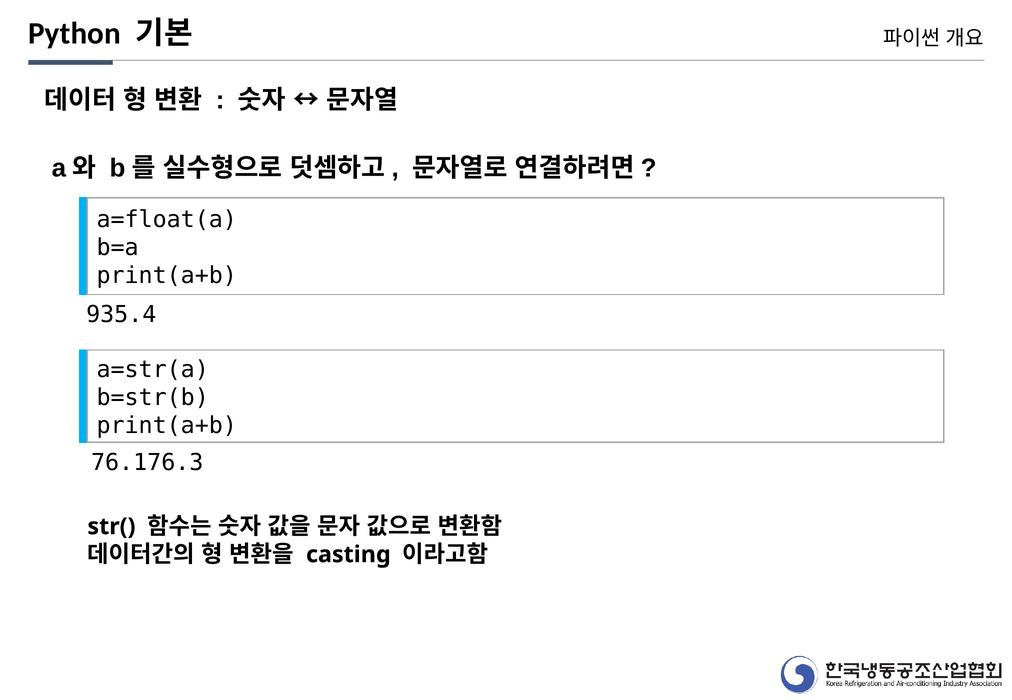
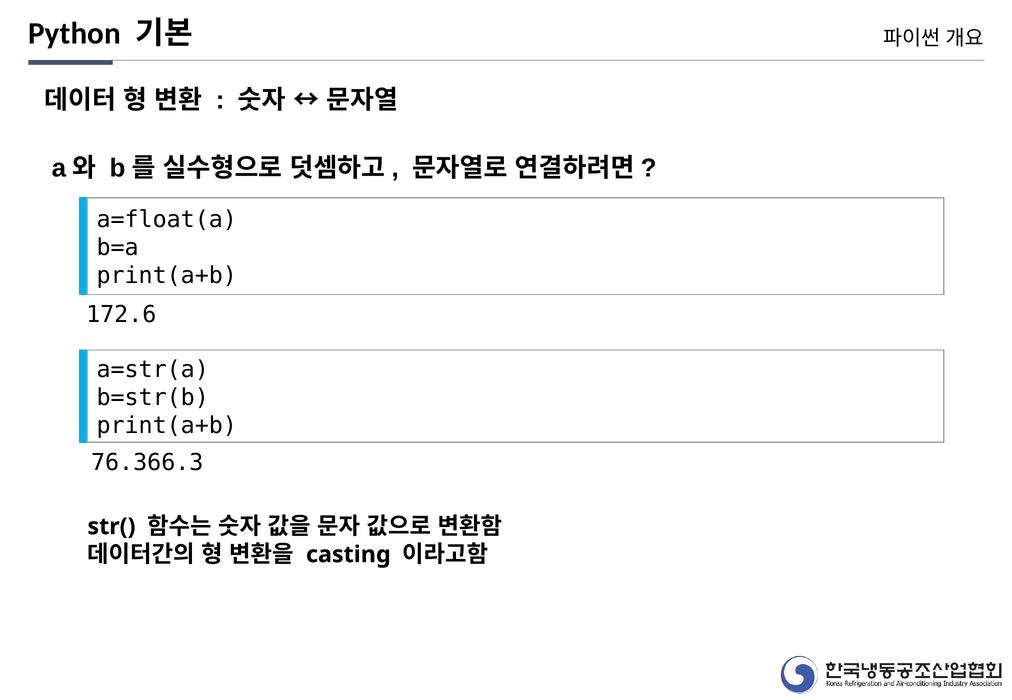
935.4: 935.4 -> 172.6 (121, 315)
76.176.3: 76.176.3 -> 76.366.3 (147, 463)
